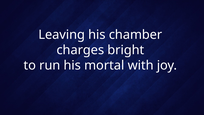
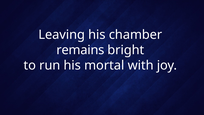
charges: charges -> remains (80, 50)
